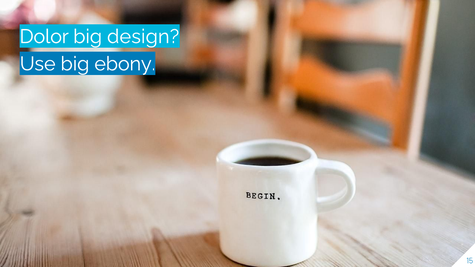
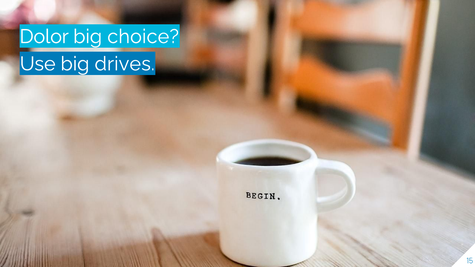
design: design -> choice (143, 37)
ebony: ebony -> drives (125, 64)
